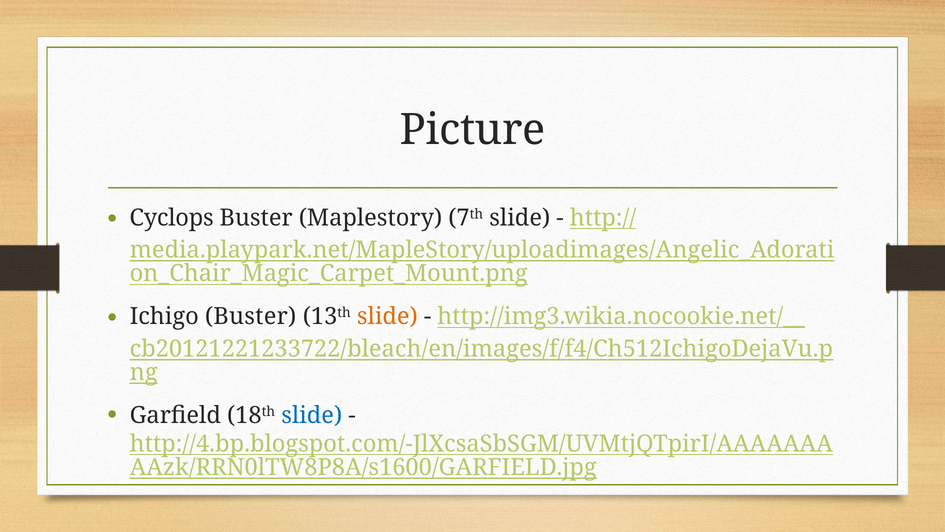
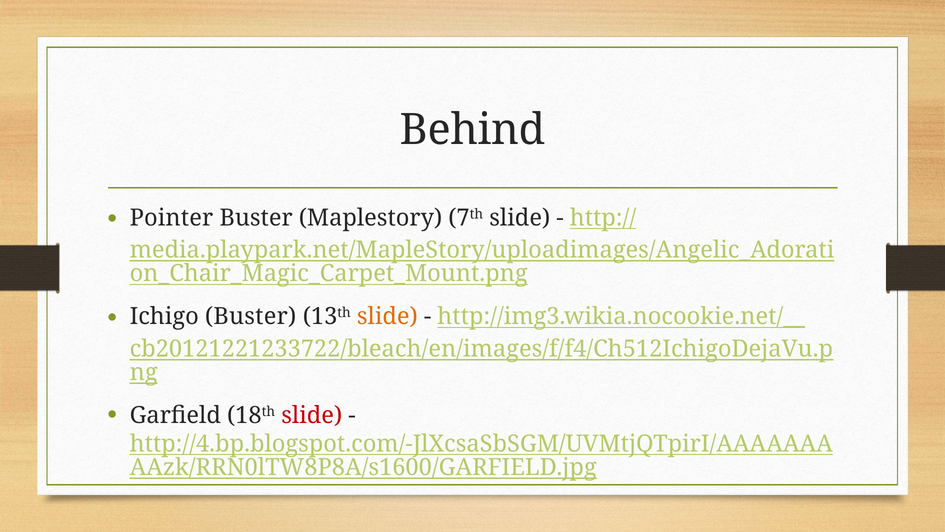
Picture: Picture -> Behind (473, 130)
Cyclops: Cyclops -> Pointer (171, 218)
slide colour: blue -> red (312, 415)
